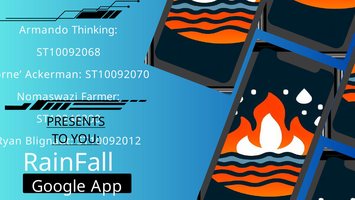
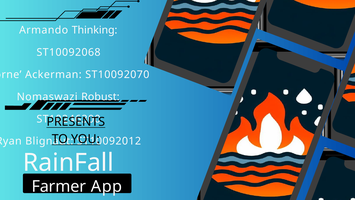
Farmer: Farmer -> Robust (100, 97)
Google: Google -> Farmer (59, 186)
